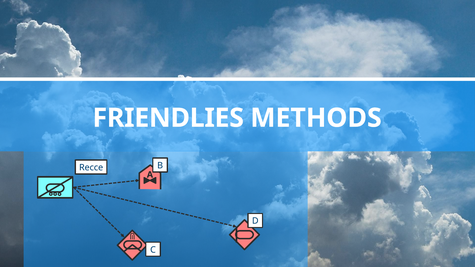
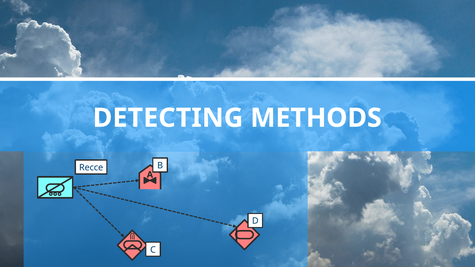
FRIENDLIES: FRIENDLIES -> DETECTING (168, 118)
